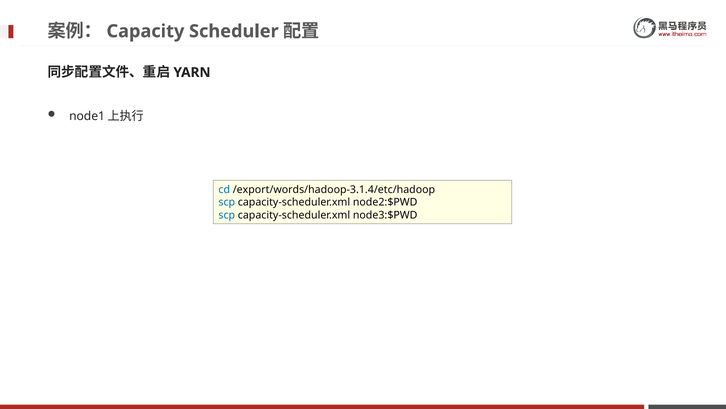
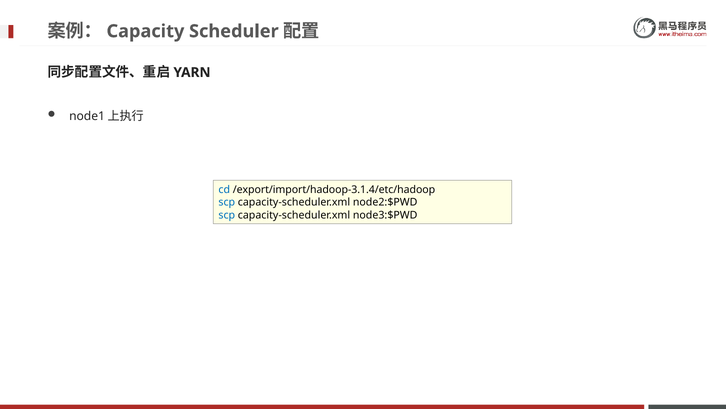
/export/words/hadoop-3.1.4/etc/hadoop: /export/words/hadoop-3.1.4/etc/hadoop -> /export/import/hadoop-3.1.4/etc/hadoop (334, 189)
